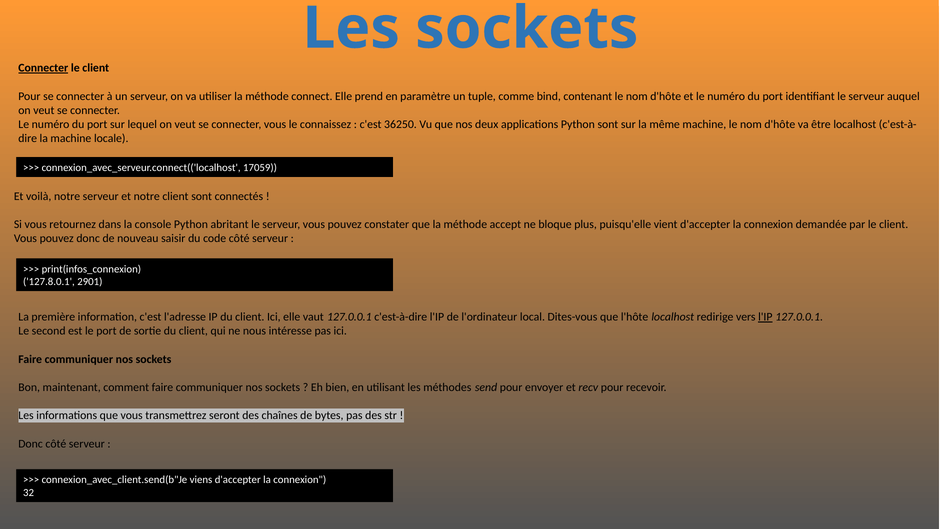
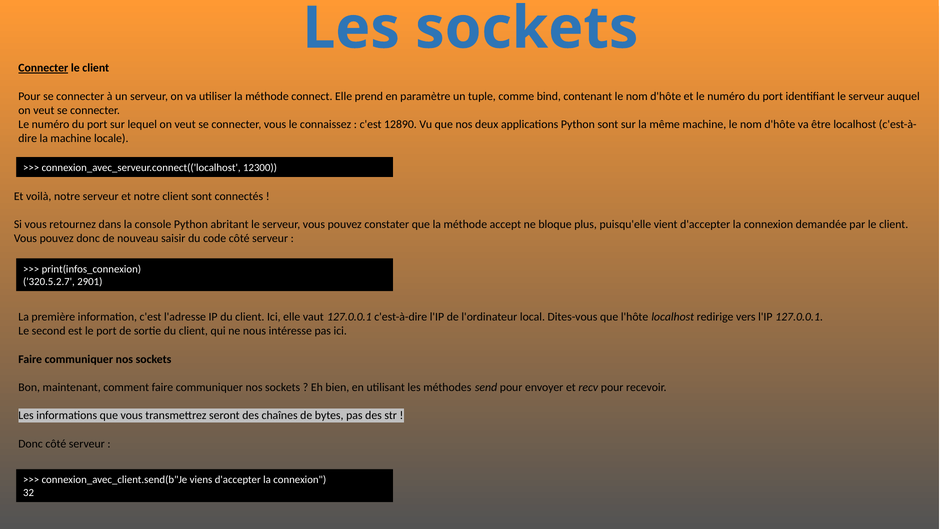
36250: 36250 -> 12890 (400, 124)
17059: 17059 -> 12300 (260, 168)
127.8.0.1: 127.8.0.1 -> 320.5.2.7 (49, 282)
l'IP underline: present -> none (765, 317)
